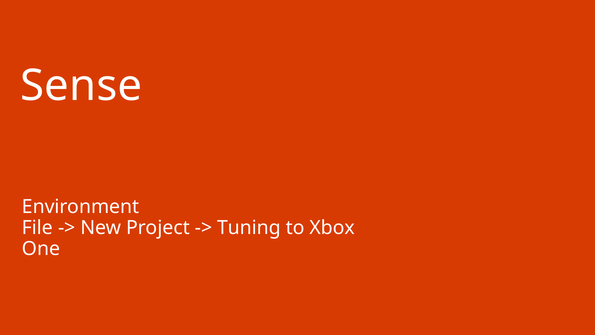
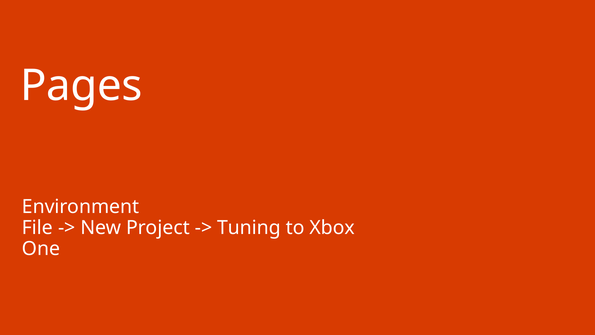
Sense: Sense -> Pages (81, 86)
